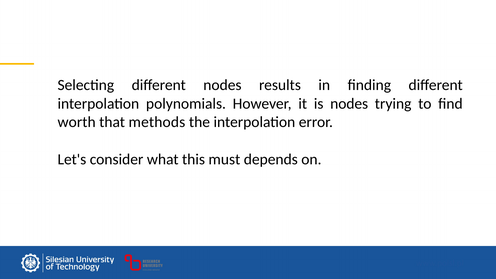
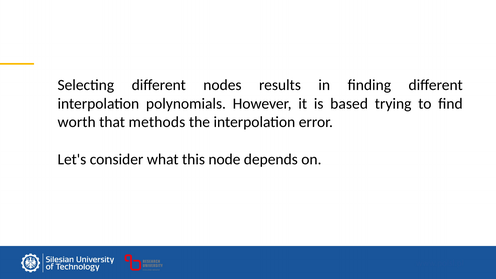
is nodes: nodes -> based (349, 104)
must: must -> node (224, 159)
